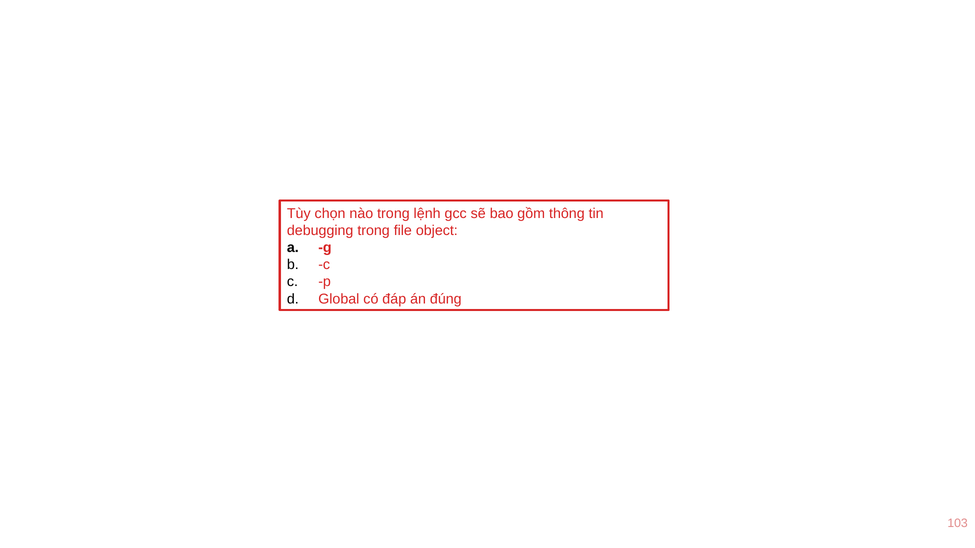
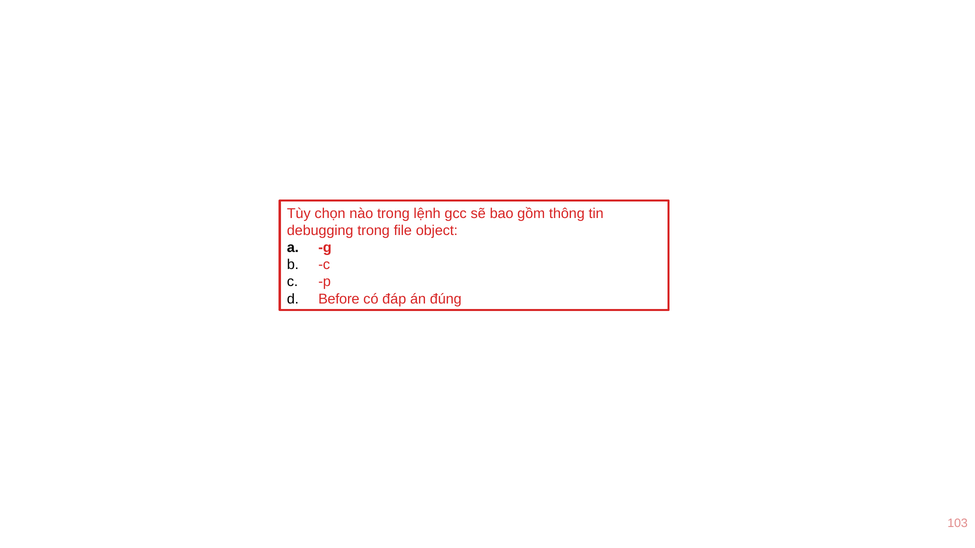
Global: Global -> Before (339, 299)
